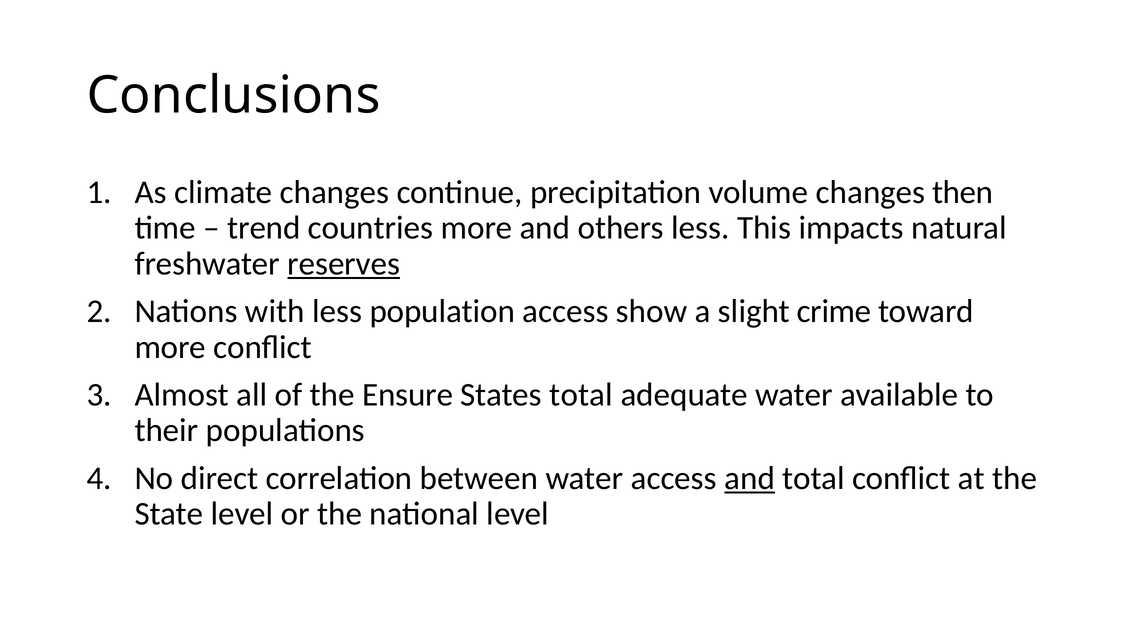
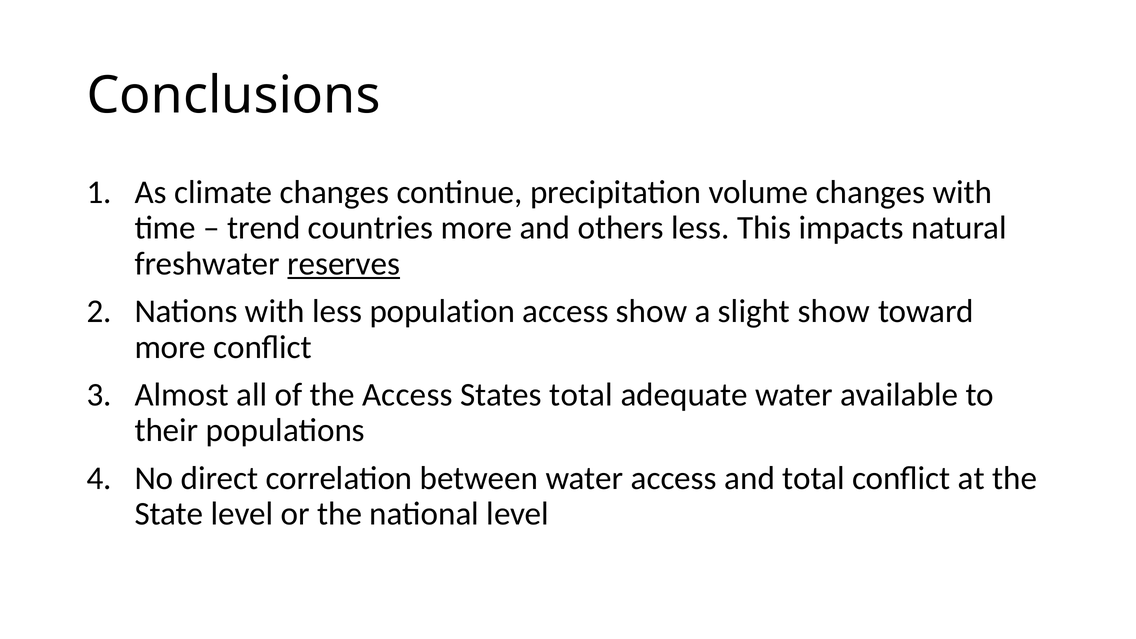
changes then: then -> with (963, 192)
slight crime: crime -> show (834, 311)
the Ensure: Ensure -> Access (407, 395)
and underline: present -> none (750, 478)
